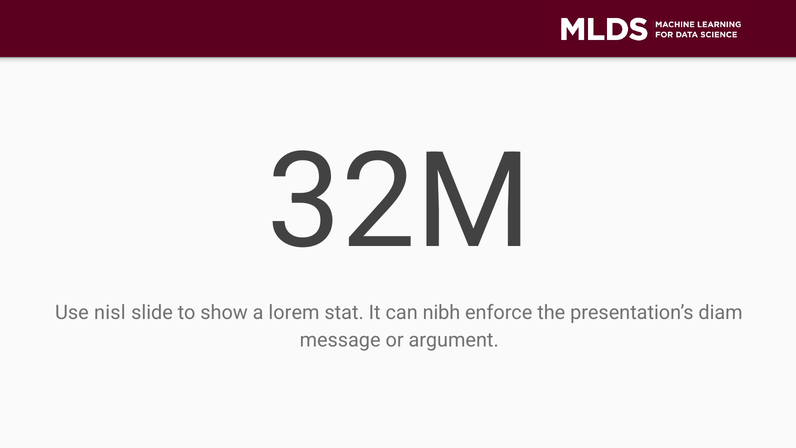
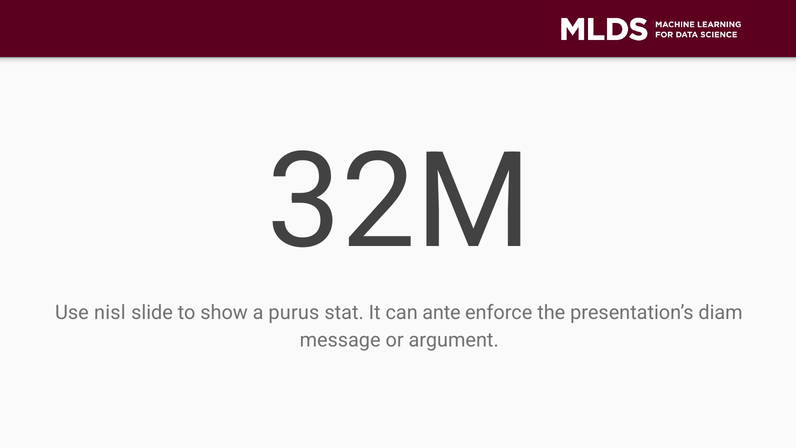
lorem: lorem -> purus (294, 313)
nibh: nibh -> ante (441, 313)
